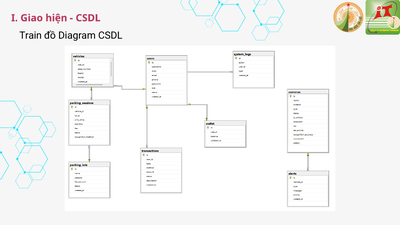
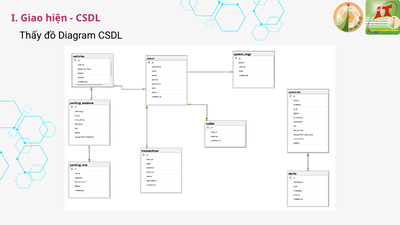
Train: Train -> Thấy (30, 35)
